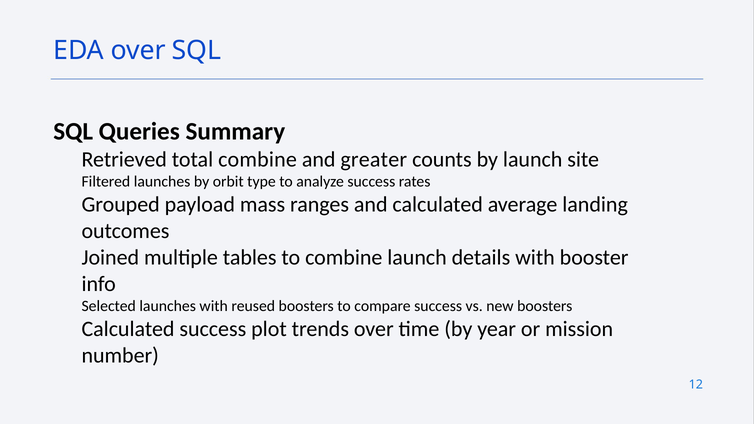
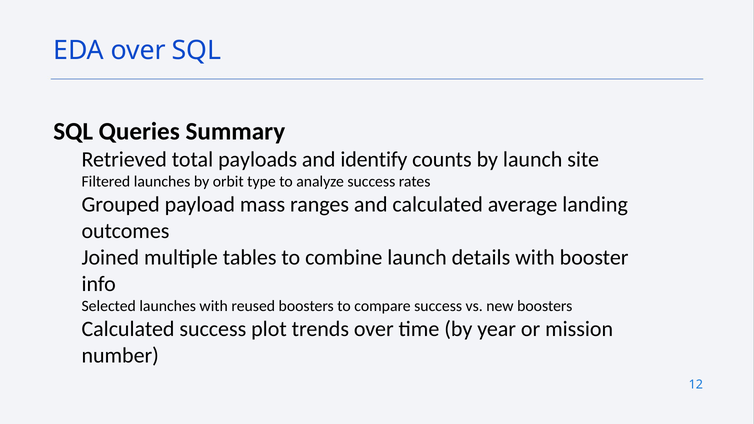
total combine: combine -> payloads (258, 159)
greater: greater -> identify (374, 159)
